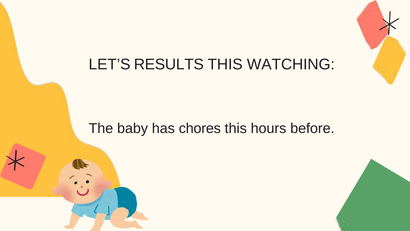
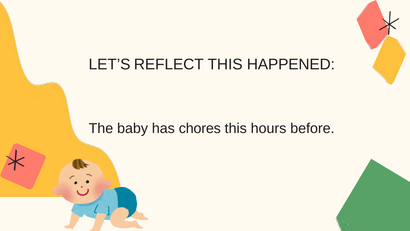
RESULTS: RESULTS -> REFLECT (169, 64)
WATCHING: WATCHING -> HAPPENED (291, 64)
